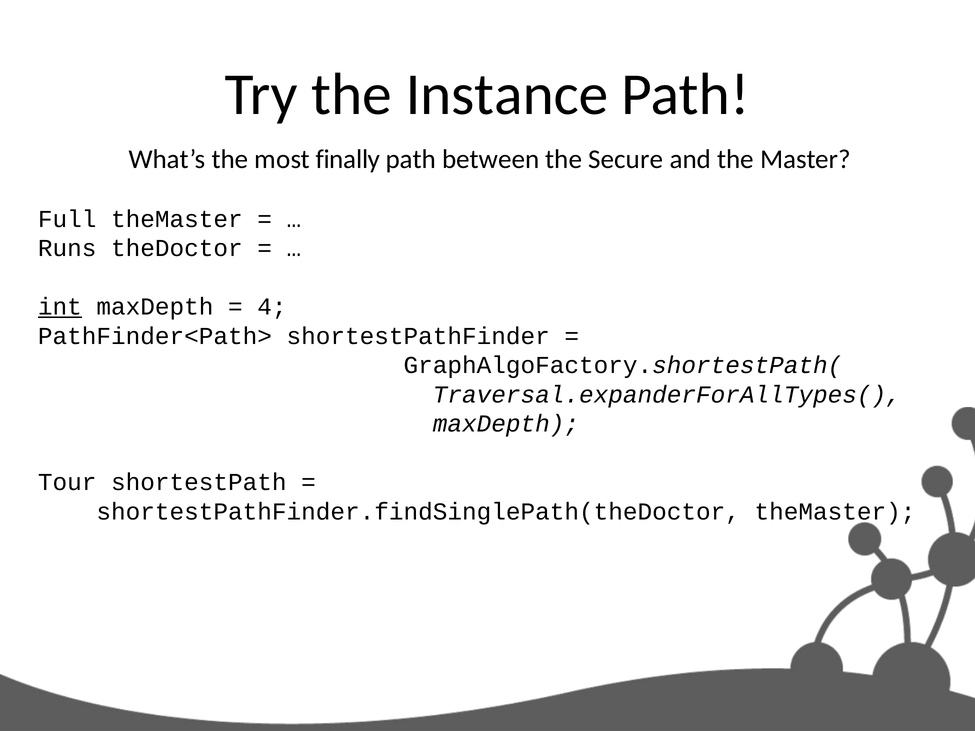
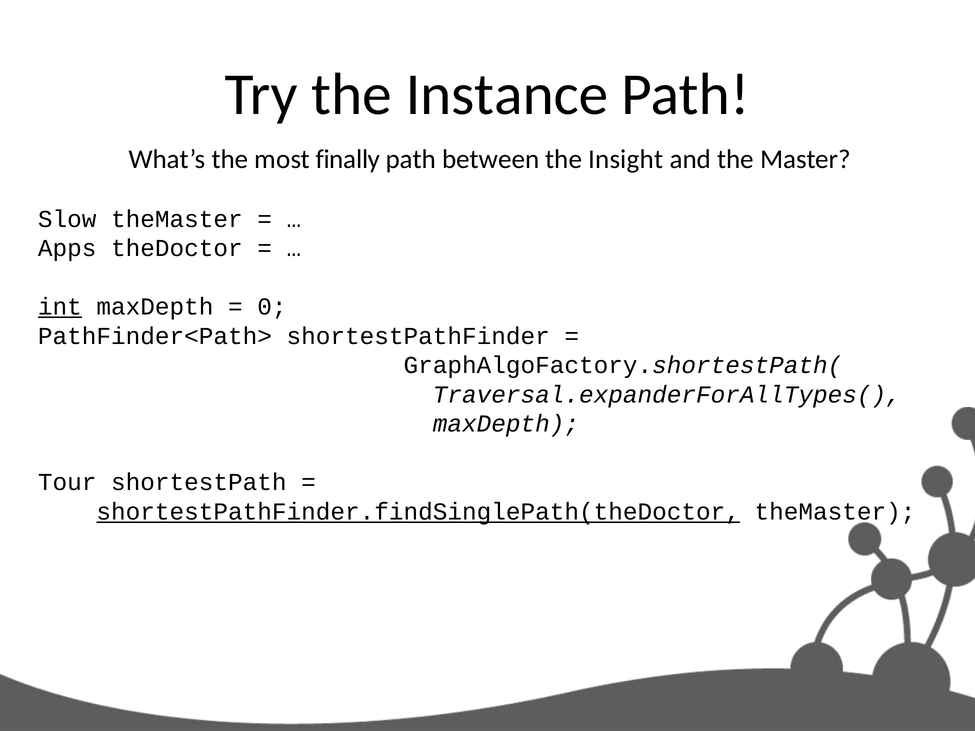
Secure: Secure -> Insight (626, 159)
Full: Full -> Slow (67, 219)
Runs: Runs -> Apps (67, 249)
4: 4 -> 0 (272, 307)
shortestPathFinder.findSinglePath(theDoctor underline: none -> present (418, 512)
